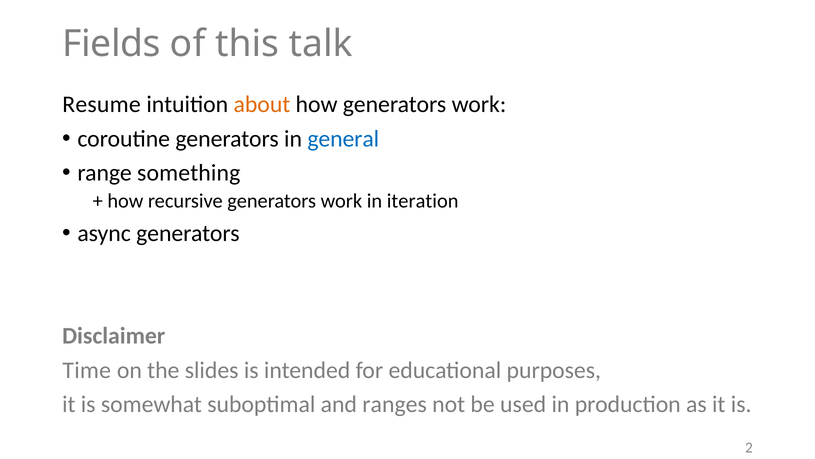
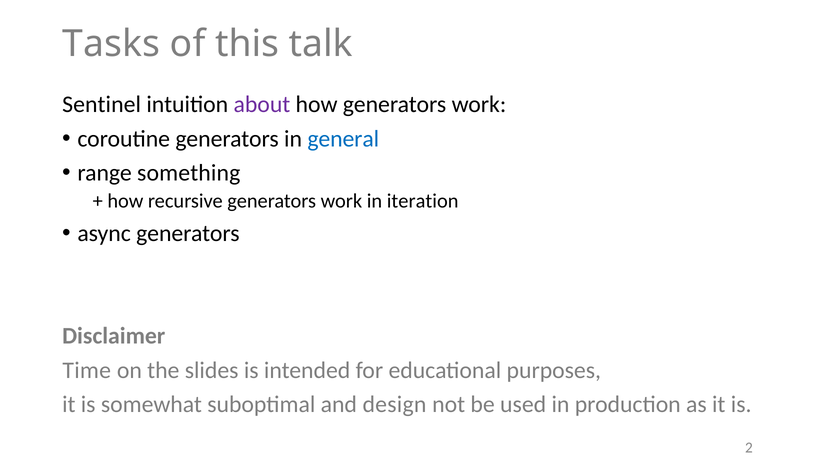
Fields: Fields -> Tasks (111, 44)
Resume: Resume -> Sentinel (102, 104)
about colour: orange -> purple (262, 104)
ranges: ranges -> design (394, 404)
